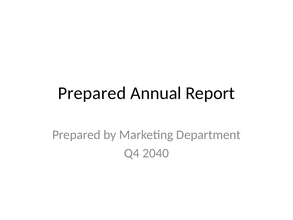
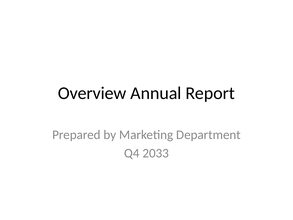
Prepared: Prepared -> Overview (92, 93)
2040: 2040 -> 2033 (156, 153)
